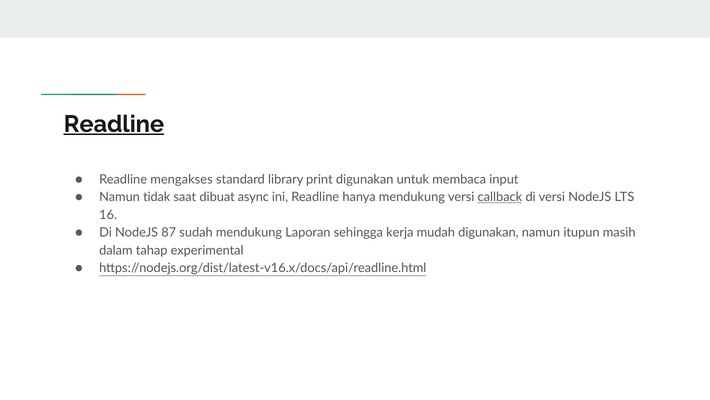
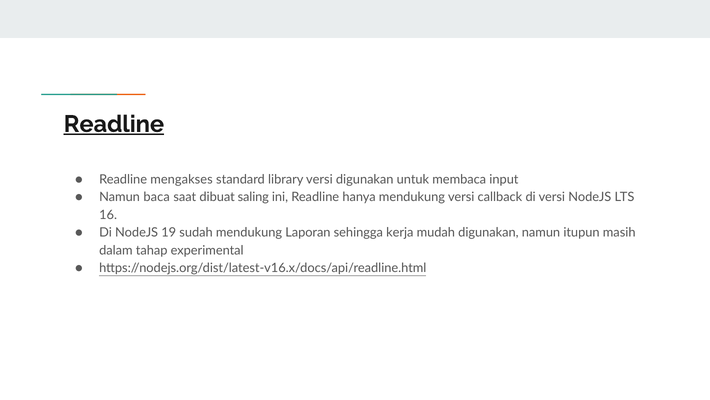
library print: print -> versi (319, 179)
tidak: tidak -> baca (157, 197)
async: async -> saling (253, 197)
callback underline: present -> none (500, 197)
87: 87 -> 19 (169, 232)
